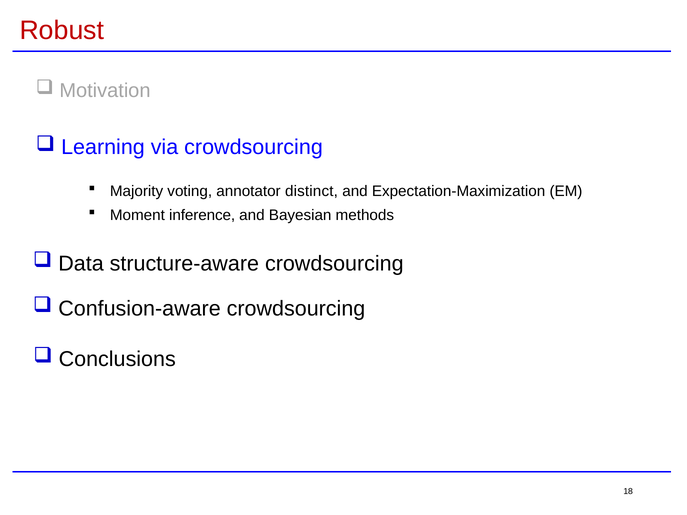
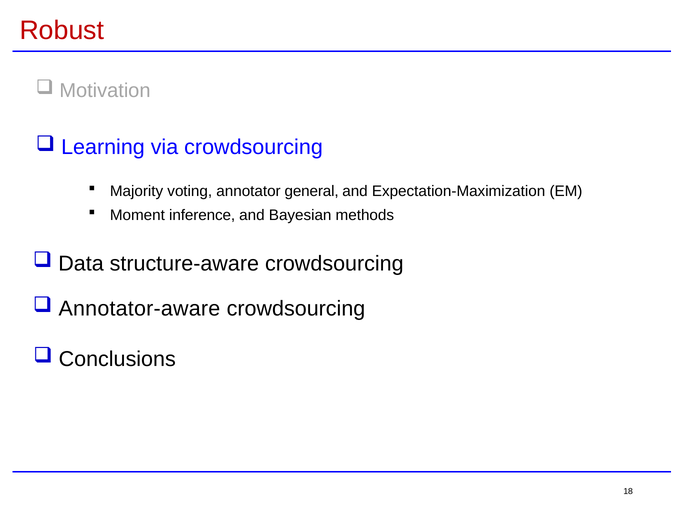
distinct: distinct -> general (312, 191)
Confusion-aware: Confusion-aware -> Annotator-aware (139, 309)
